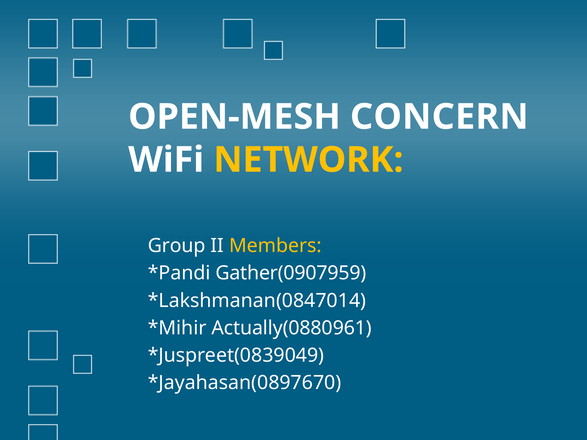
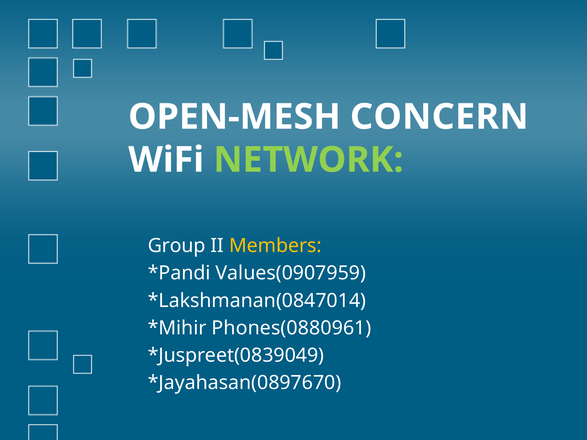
NETWORK colour: yellow -> light green (308, 160)
Gather(0907959: Gather(0907959 -> Values(0907959 (291, 273)
Actually(0880961: Actually(0880961 -> Phones(0880961 (292, 328)
